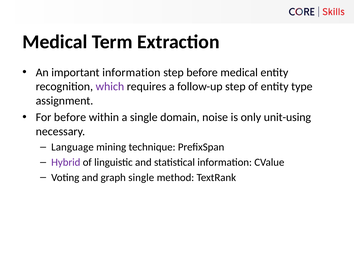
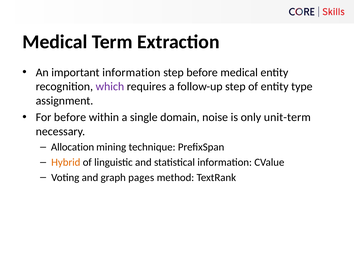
unit-using: unit-using -> unit-term (287, 117)
Language: Language -> Allocation (73, 147)
Hybrid colour: purple -> orange (66, 162)
graph single: single -> pages (141, 177)
